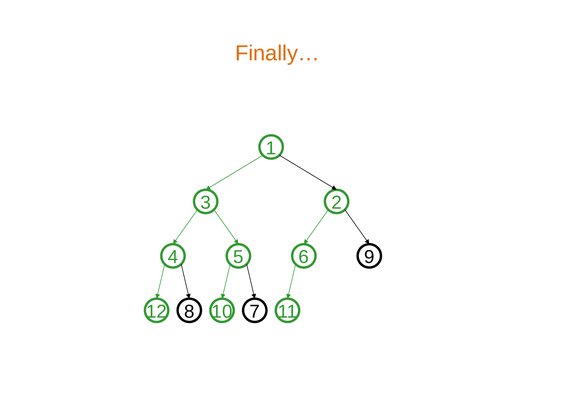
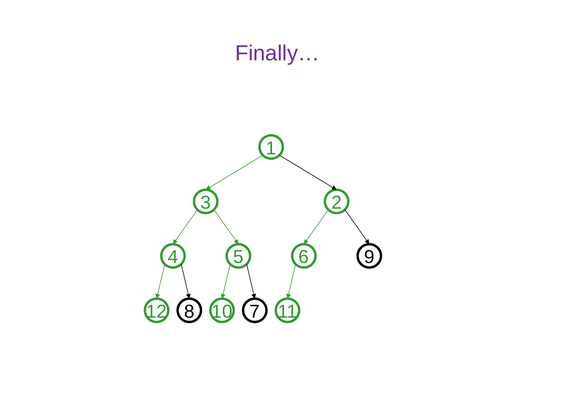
Finally… colour: orange -> purple (277, 53)
